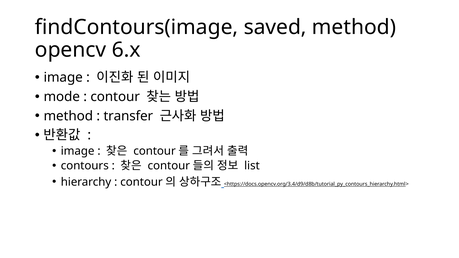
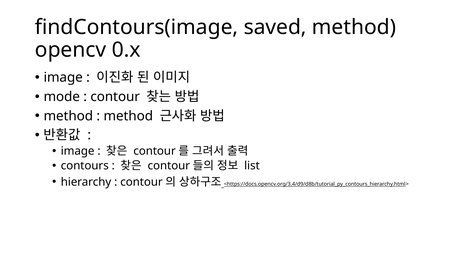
6.x: 6.x -> 0.x (126, 50)
transfer: transfer -> method (128, 116)
